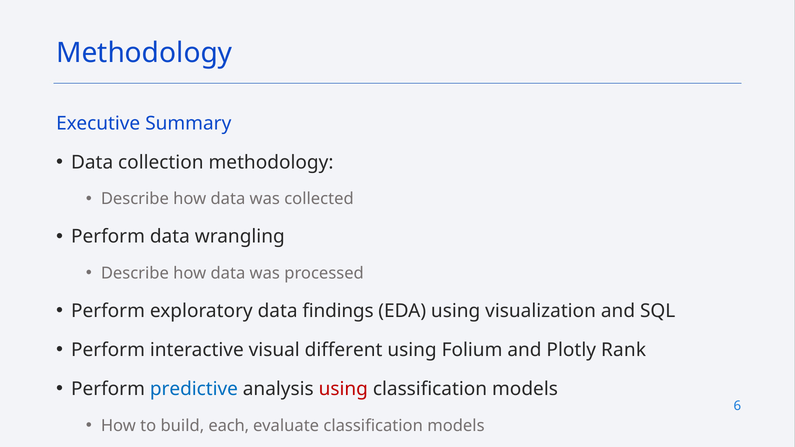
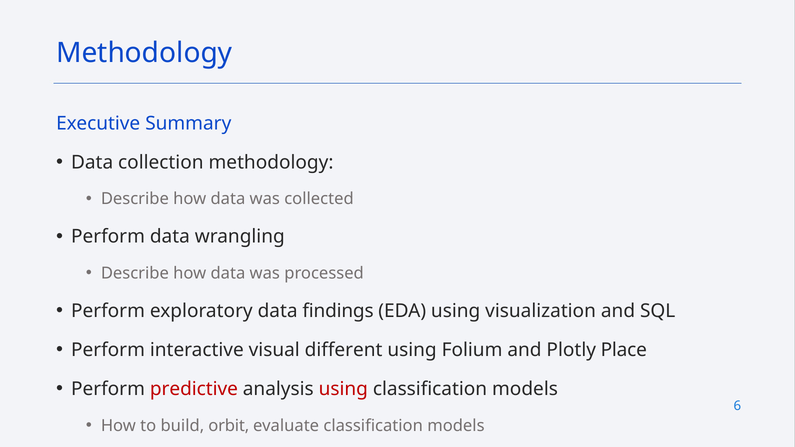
Rank: Rank -> Place (624, 350)
predictive colour: blue -> red (194, 389)
each: each -> orbit (229, 426)
